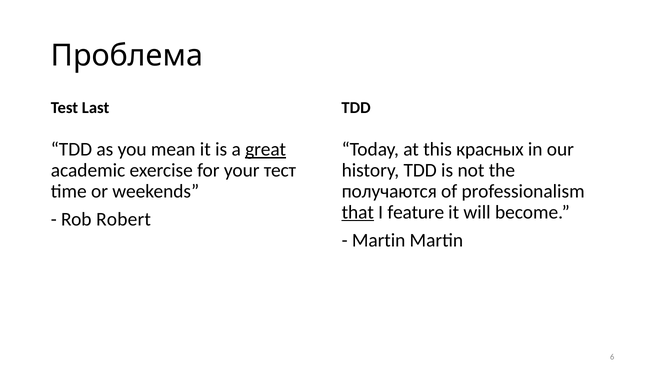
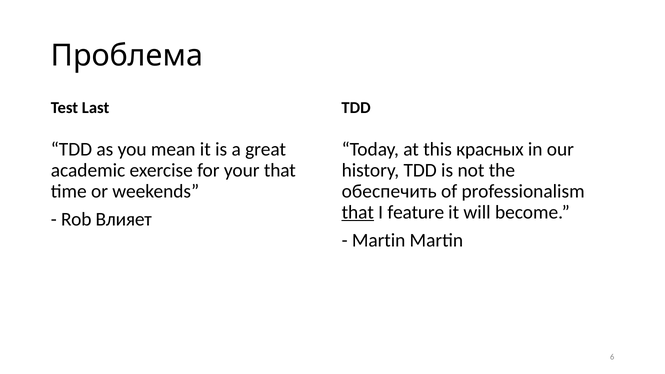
great underline: present -> none (266, 150)
your тест: тест -> that (280, 170)
получаются: получаются -> обеспечить (389, 191)
Robert: Robert -> Влияет (124, 219)
